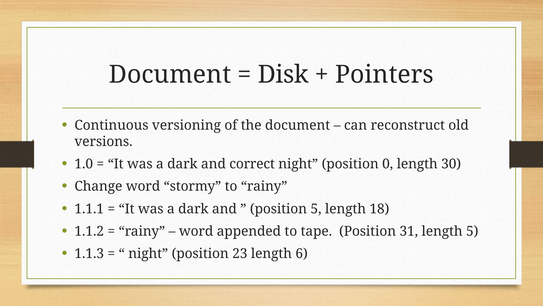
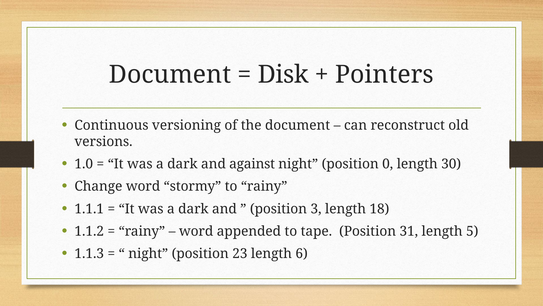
correct: correct -> against (252, 164)
position 5: 5 -> 3 (316, 209)
